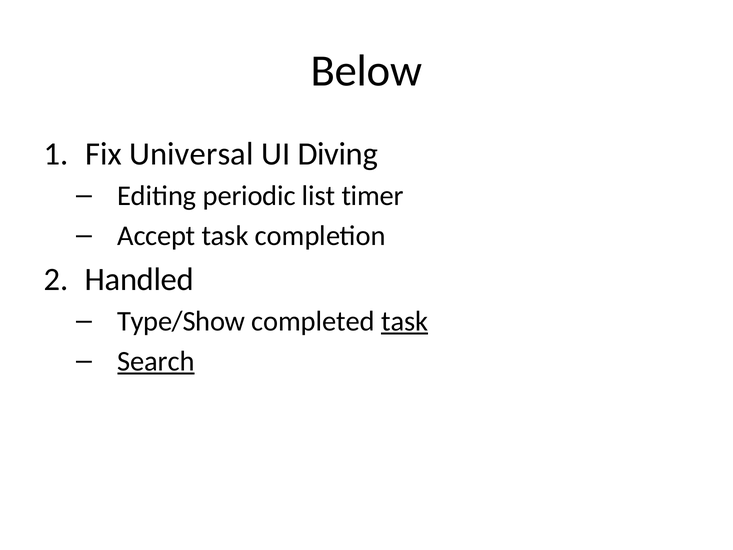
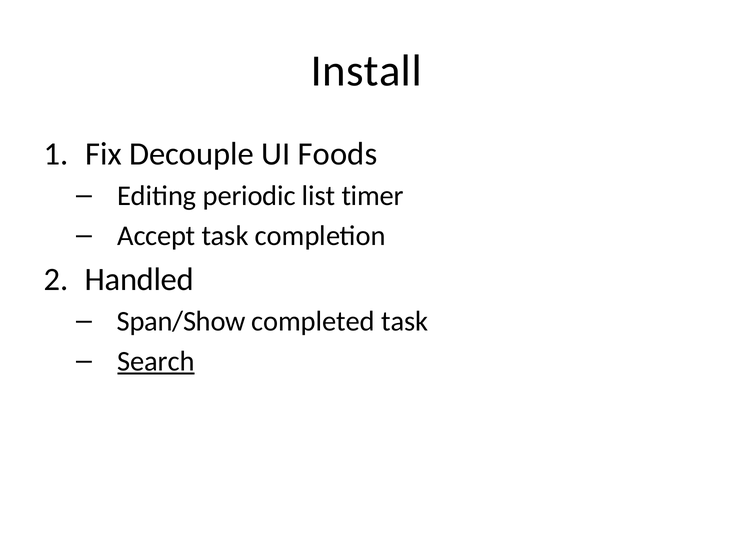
Below: Below -> Install (366, 71)
Universal: Universal -> Decouple (191, 154)
Diving: Diving -> Foods (338, 154)
Type/Show: Type/Show -> Span/Show (181, 321)
task underline: present -> none (405, 321)
